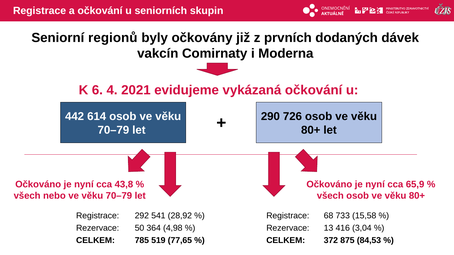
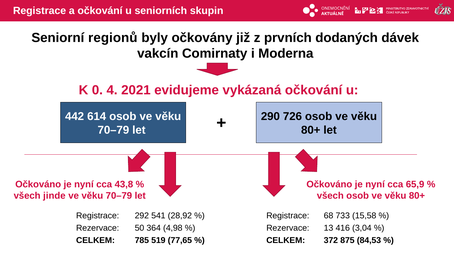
6: 6 -> 0 (97, 90)
nebo: nebo -> jinde (54, 196)
